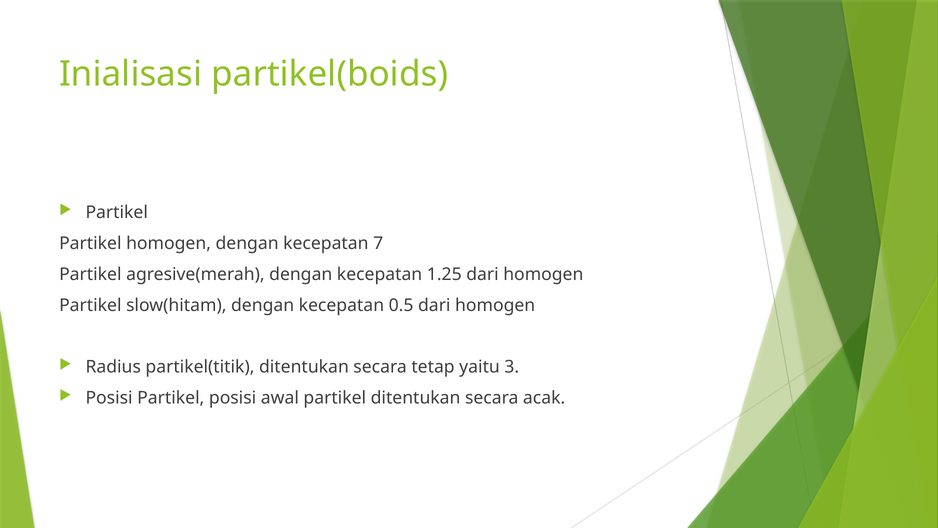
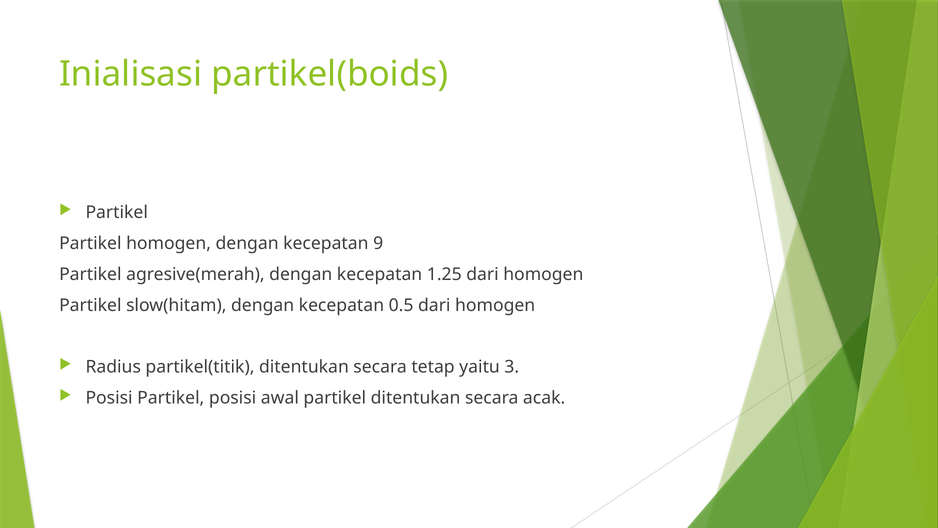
7: 7 -> 9 (378, 243)
